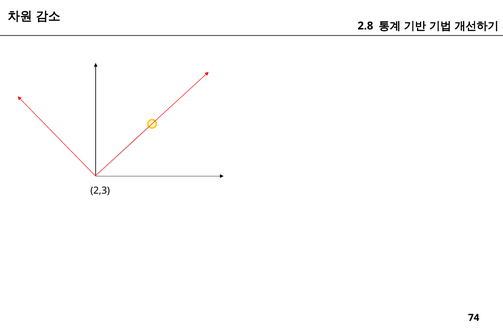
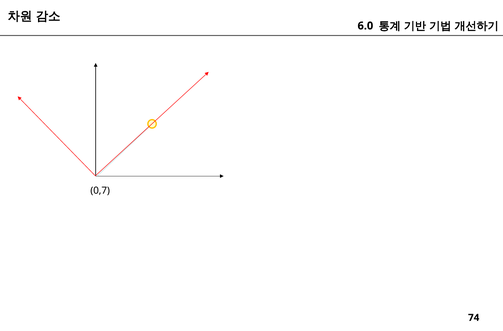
2.8: 2.8 -> 6.0 (365, 26)
2,3: 2,3 -> 0,7 (100, 190)
